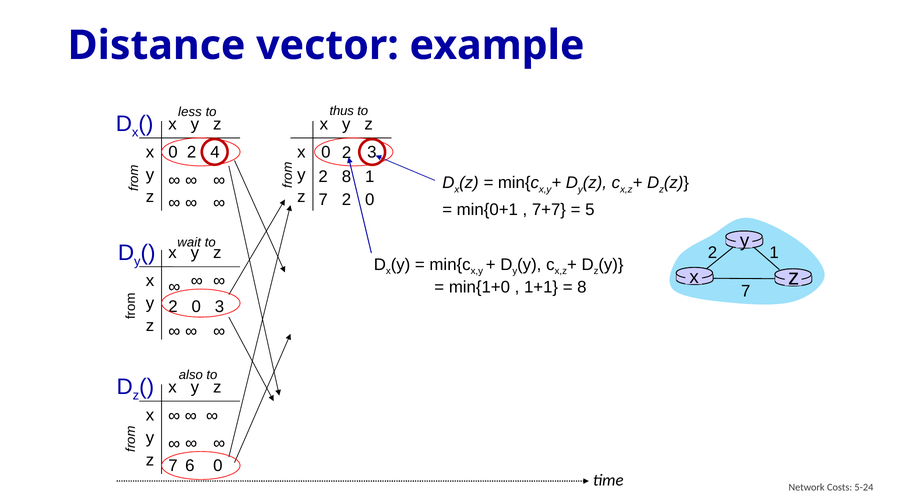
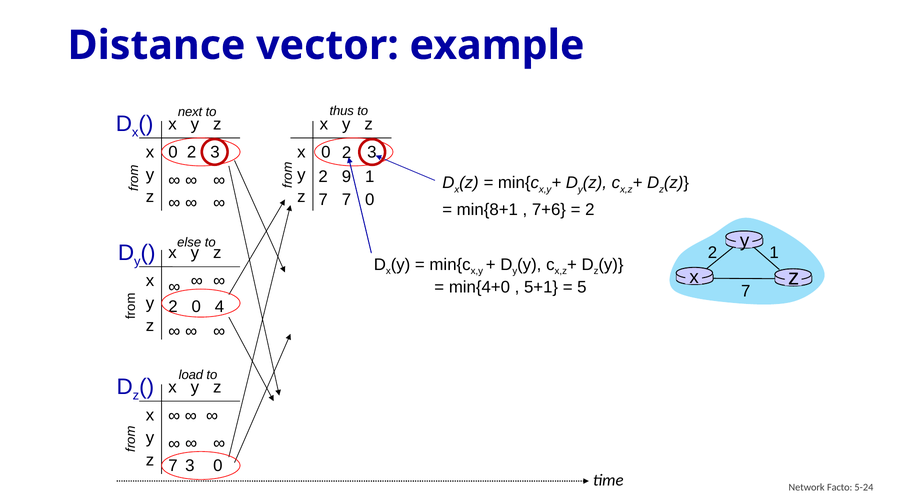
less: less -> next (190, 112)
0 2 4: 4 -> 3 (215, 152)
2 8: 8 -> 9 (346, 177)
7 2: 2 -> 7 (346, 200)
min{0+1: min{0+1 -> min{8+1 (487, 210)
7+7: 7+7 -> 7+6 (549, 210)
5: 5 -> 2 (590, 210)
wait: wait -> else (189, 243)
min{1+0: min{1+0 -> min{4+0 (479, 288)
1+1: 1+1 -> 5+1 (541, 288)
8: 8 -> 5 (582, 288)
0 3: 3 -> 4 (220, 307)
also: also -> load (191, 376)
7 6: 6 -> 3 (190, 466)
Costs: Costs -> Facto (840, 488)
